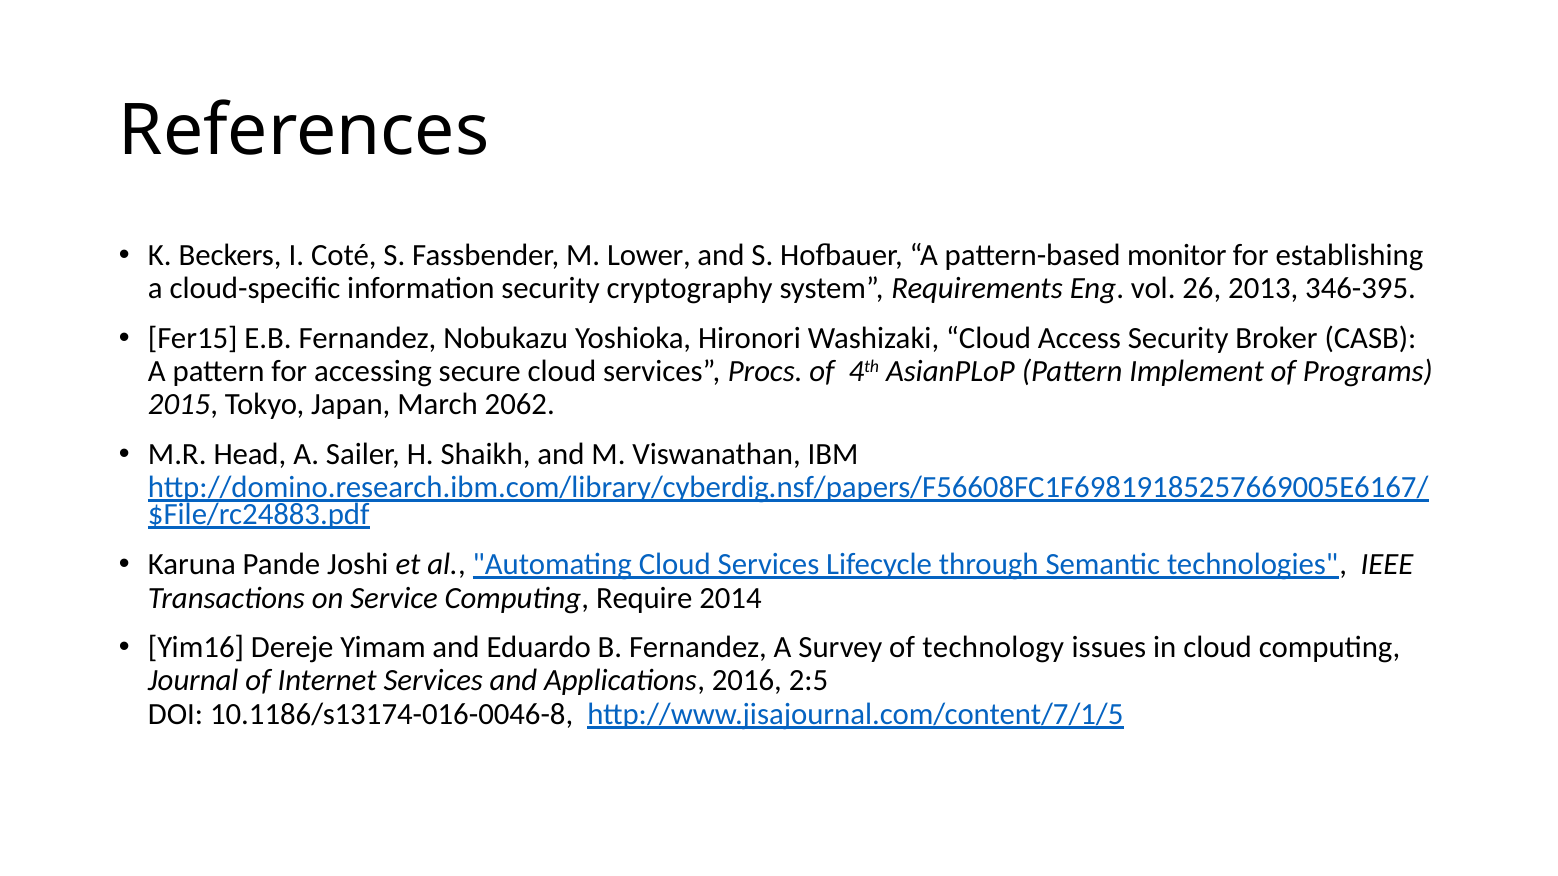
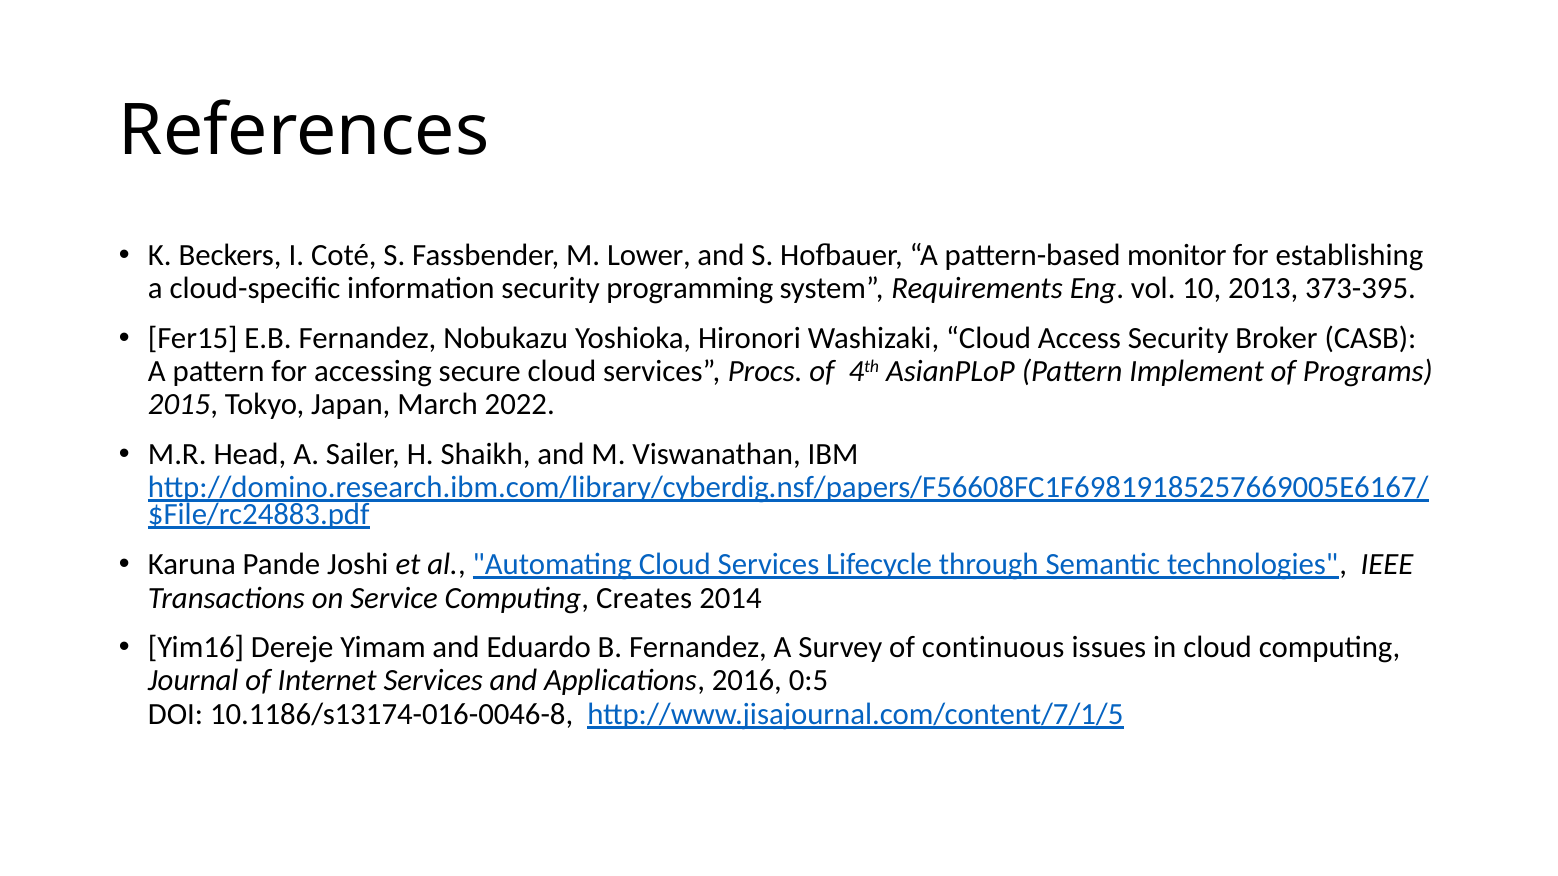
cryptography: cryptography -> programming (690, 289)
26: 26 -> 10 (1202, 289)
346-395: 346-395 -> 373-395 (1361, 289)
2062: 2062 -> 2022 (520, 405)
Require: Require -> Creates (644, 598)
technology: technology -> continuous (993, 648)
2:5: 2:5 -> 0:5 (808, 681)
